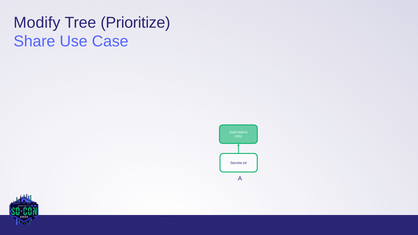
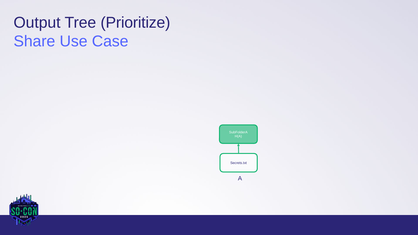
Modify: Modify -> Output (37, 23)
